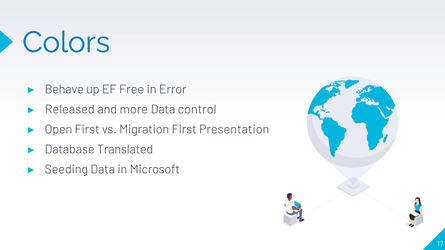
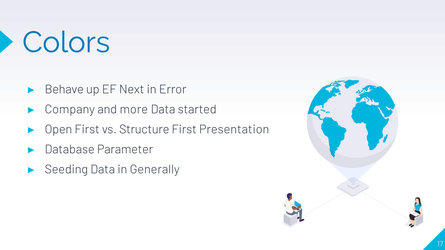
Free: Free -> Next (132, 89)
Released: Released -> Company (70, 109)
control: control -> started (197, 109)
Migration: Migration -> Structure (144, 129)
Translated: Translated -> Parameter (125, 149)
Microsoft: Microsoft -> Generally (155, 170)
